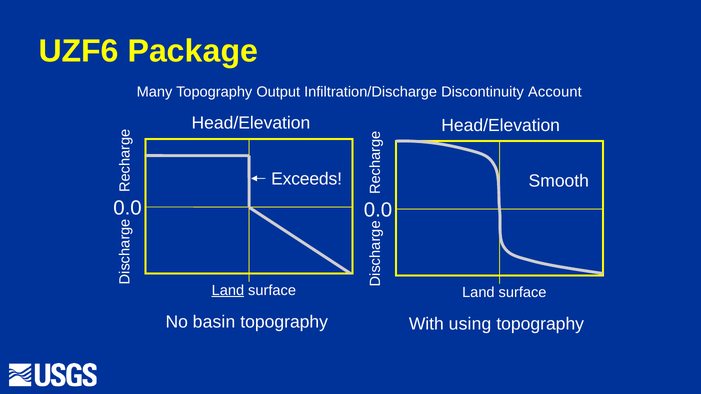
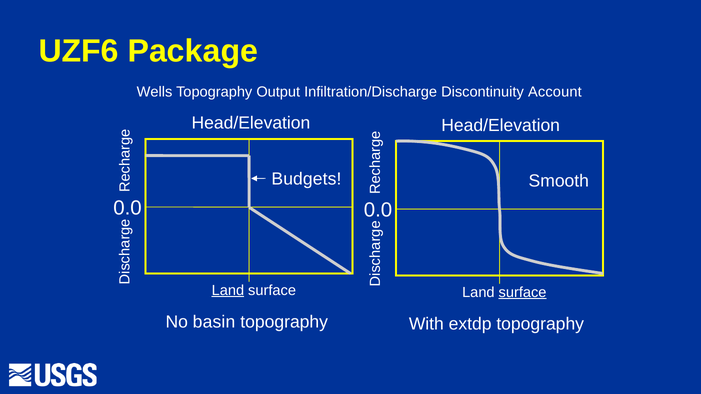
Many: Many -> Wells (155, 92)
Exceeds: Exceeds -> Budgets (306, 179)
surface underline: none -> present (523, 292)
using: using -> extdp (470, 324)
